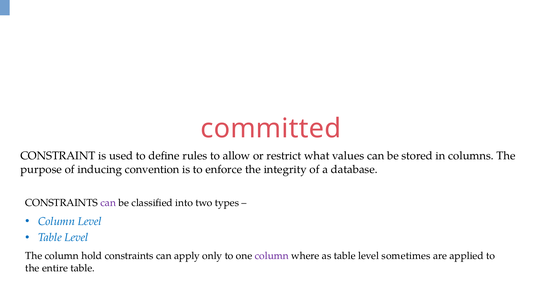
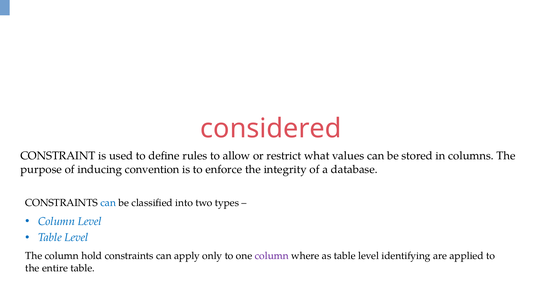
committed: committed -> considered (271, 128)
can colour: purple -> blue (108, 203)
sometimes: sometimes -> identifying (406, 256)
